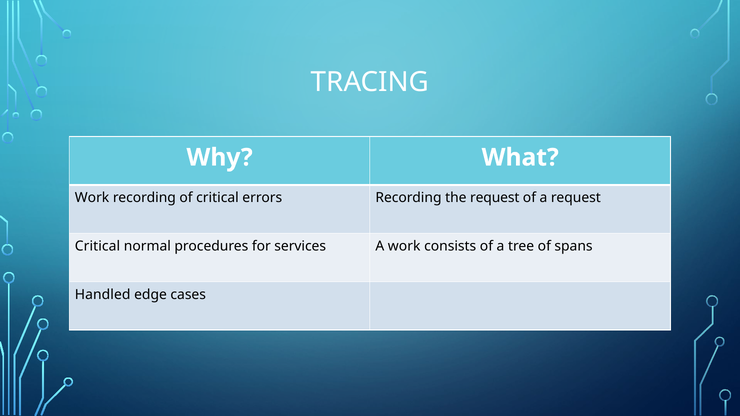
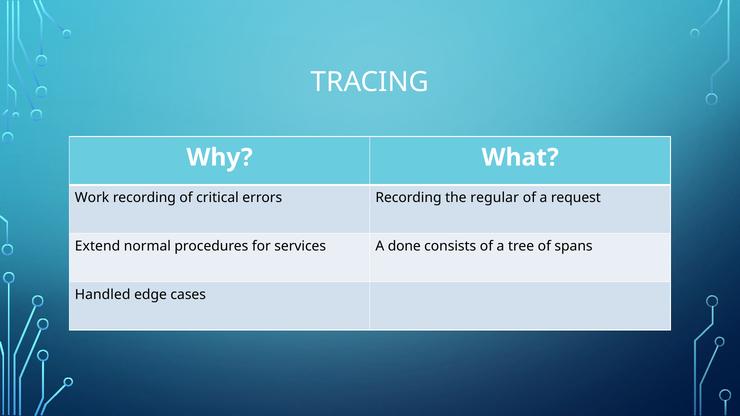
the request: request -> regular (495, 198)
Critical: Critical -> Extend (98, 246)
A work: work -> done (404, 246)
